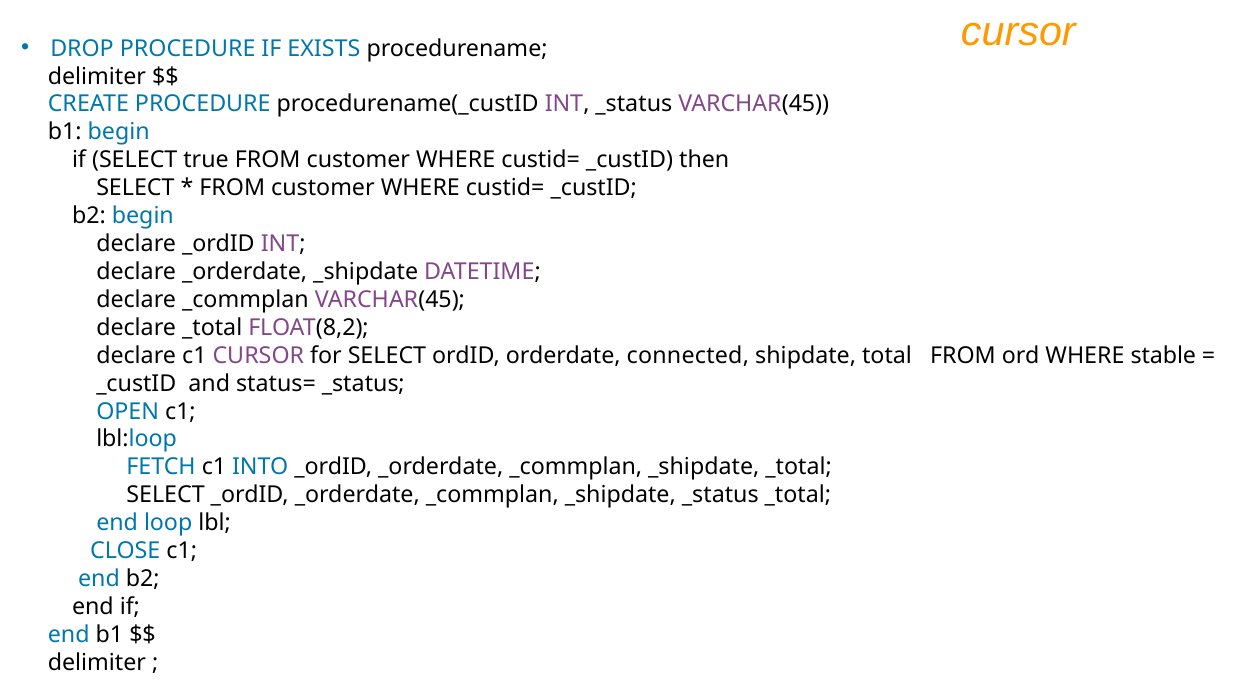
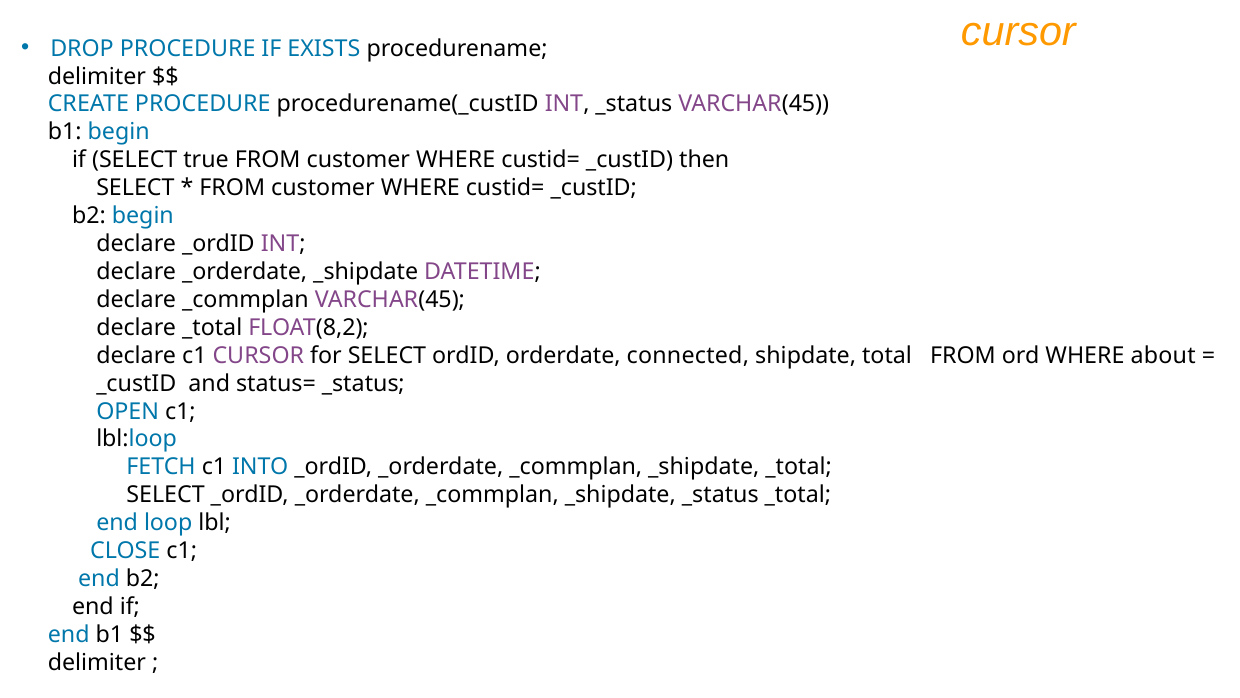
stable: stable -> about (1163, 355)
